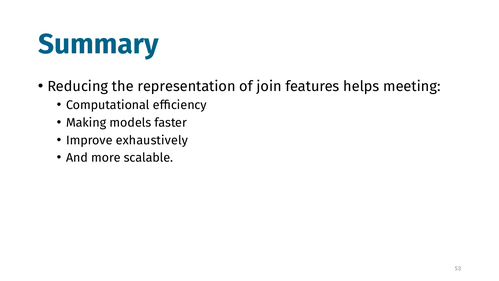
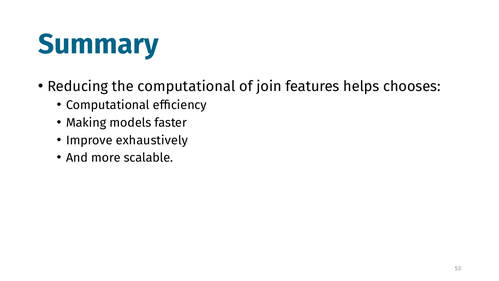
the representation: representation -> computational (186, 86)
meeting: meeting -> chooses (412, 86)
